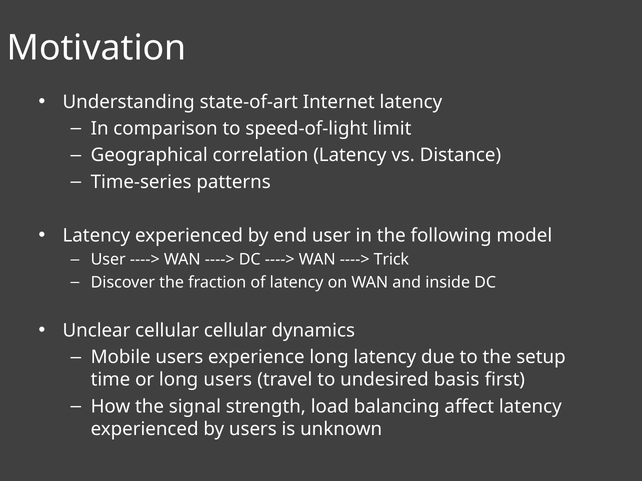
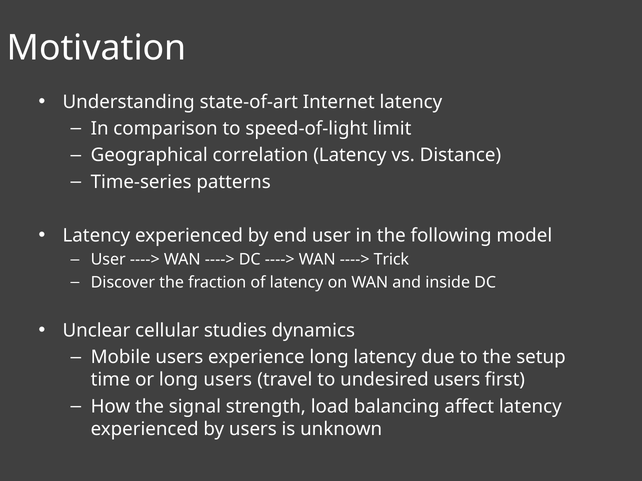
cellular cellular: cellular -> studies (235, 331)
undesired basis: basis -> users (457, 380)
